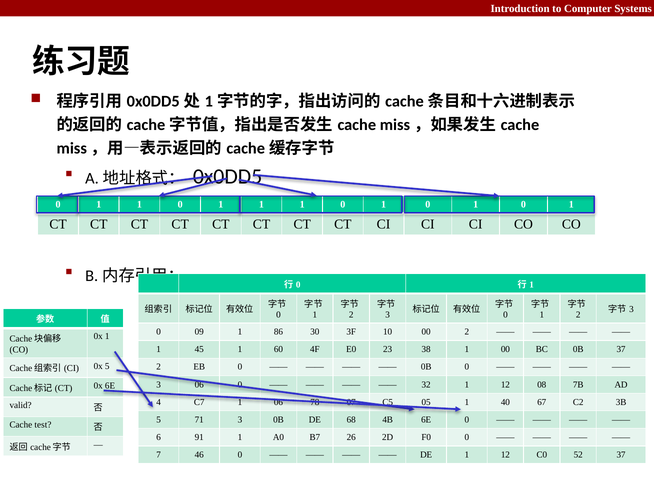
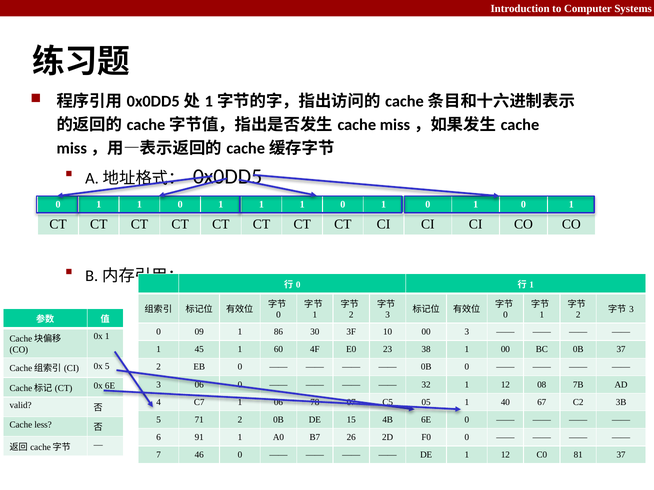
00 2: 2 -> 3 (467, 332)
71 3: 3 -> 2 (240, 420)
68: 68 -> 15 (351, 420)
test: test -> less (43, 425)
52: 52 -> 81 (578, 455)
